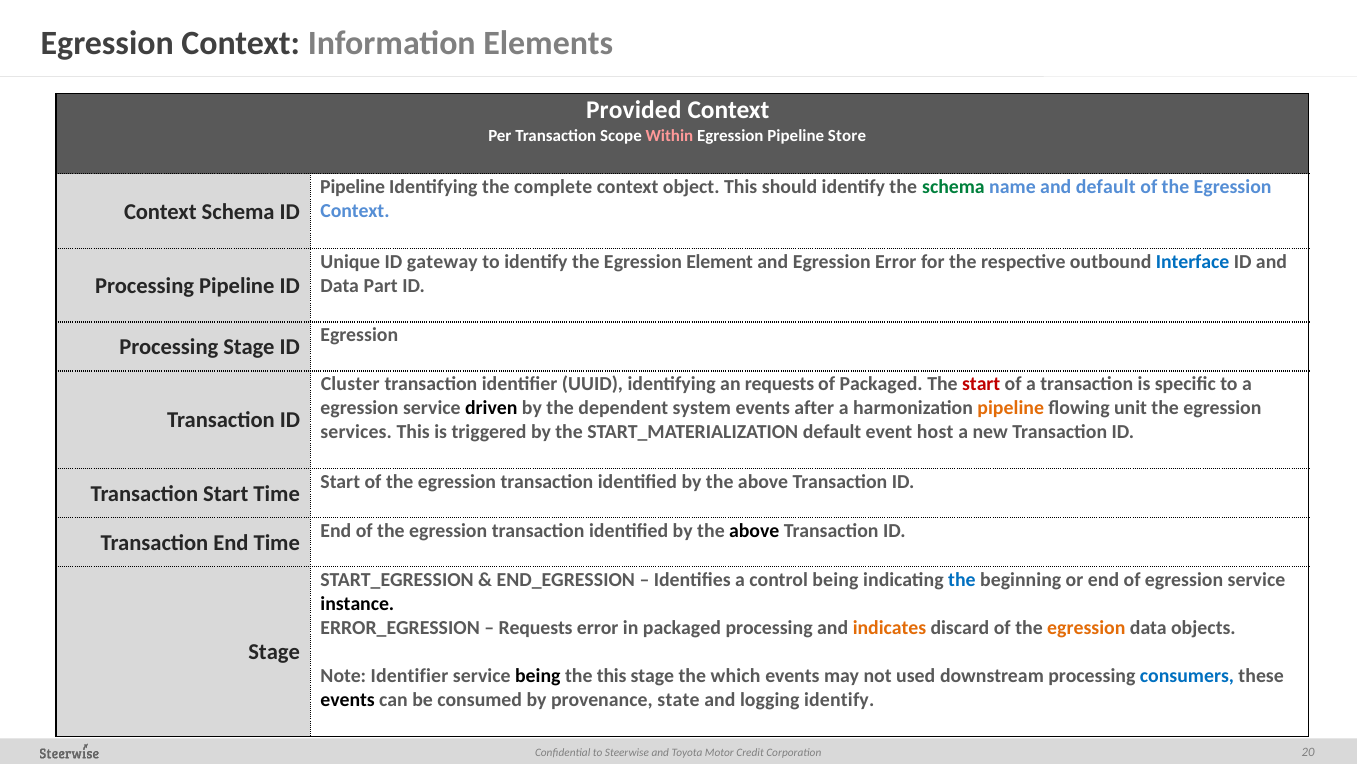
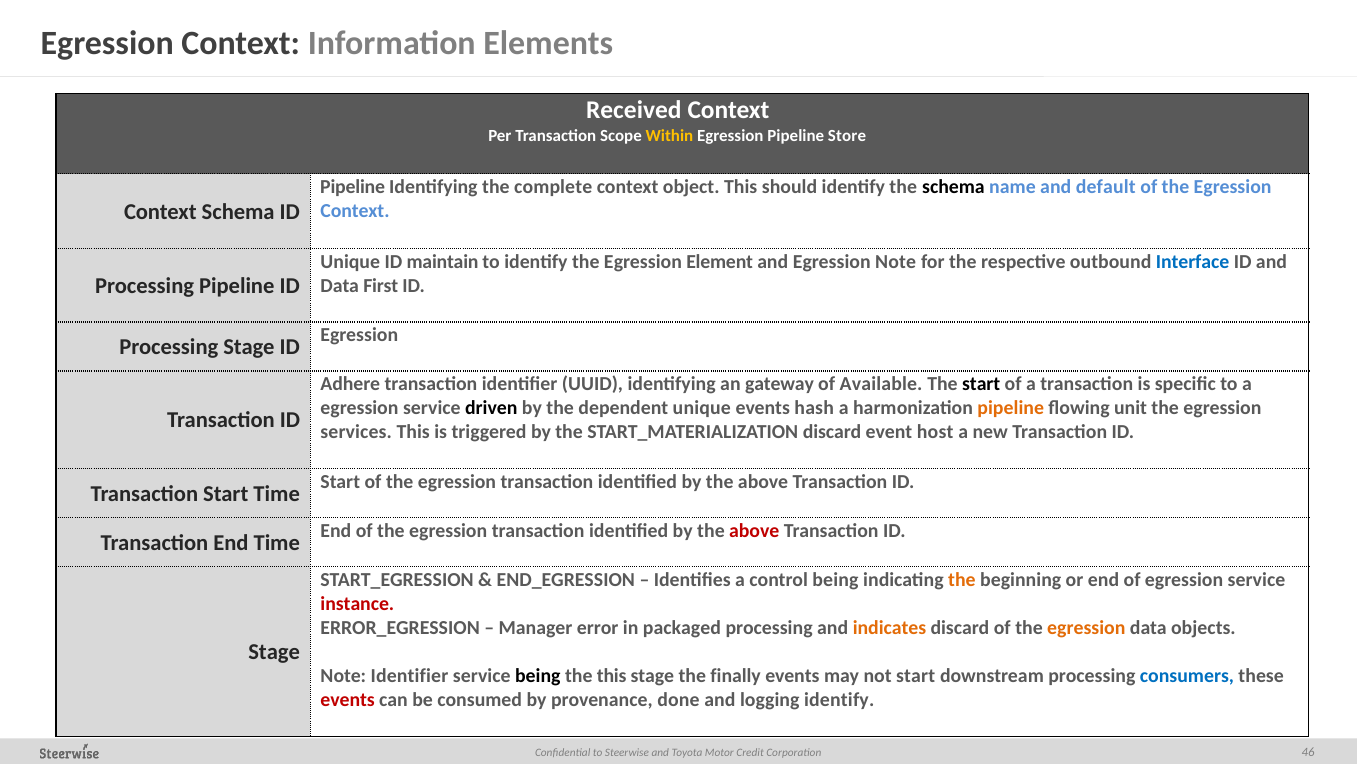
Provided: Provided -> Received (634, 110)
Within colour: pink -> yellow (669, 136)
schema colour: green -> black (953, 187)
gateway: gateway -> maintain (443, 262)
Egression Error: Error -> Note (896, 262)
Part: Part -> First (381, 286)
Cluster: Cluster -> Adhere (350, 384)
an requests: requests -> gateway (780, 384)
of Packaged: Packaged -> Available (881, 384)
start colour: red -> black (981, 384)
dependent system: system -> unique (702, 408)
after: after -> hash (814, 408)
default: default -> discard (832, 432)
above colour: black -> red (754, 530)
the colour: blue -> orange (962, 579)
instance colour: black -> red (357, 603)
Requests: Requests -> Manager (536, 627)
which: which -> finally (736, 675)
not used: used -> start (916, 675)
events colour: black -> red (348, 700)
state: state -> done (678, 700)
20: 20 -> 46 (1308, 751)
